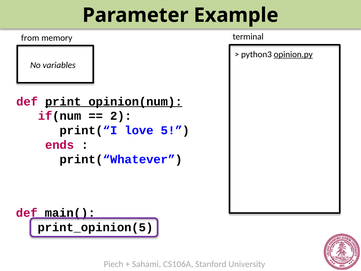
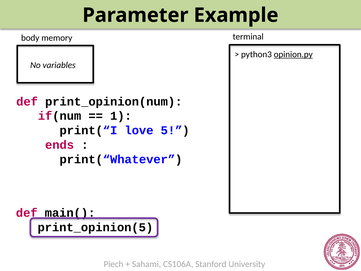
from: from -> body (30, 38)
print_opinion(num underline: present -> none (114, 101)
2: 2 -> 1 (121, 116)
